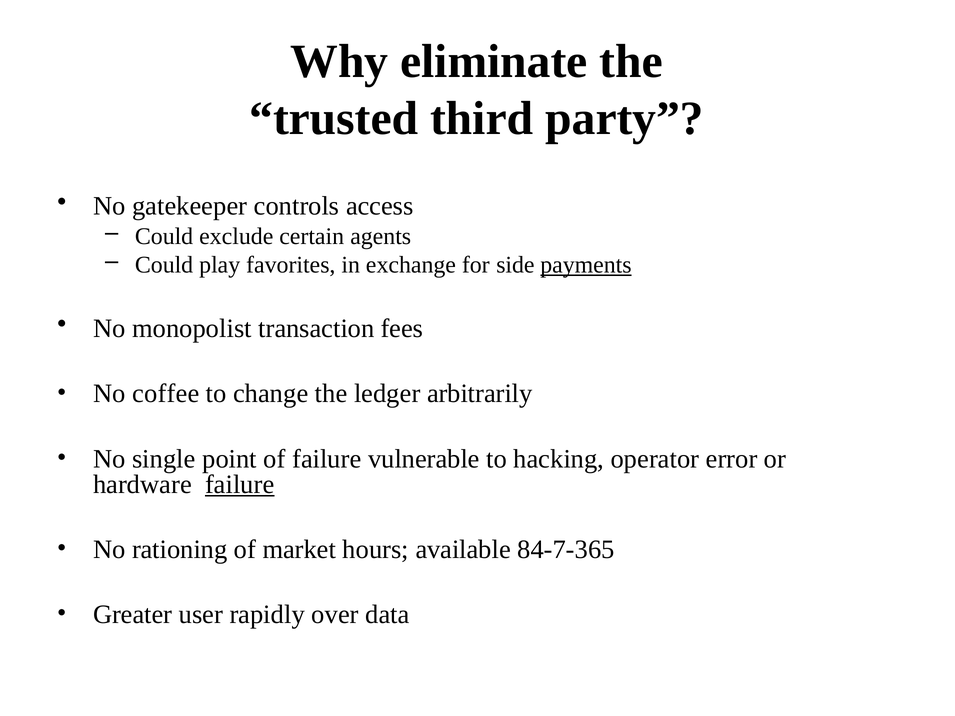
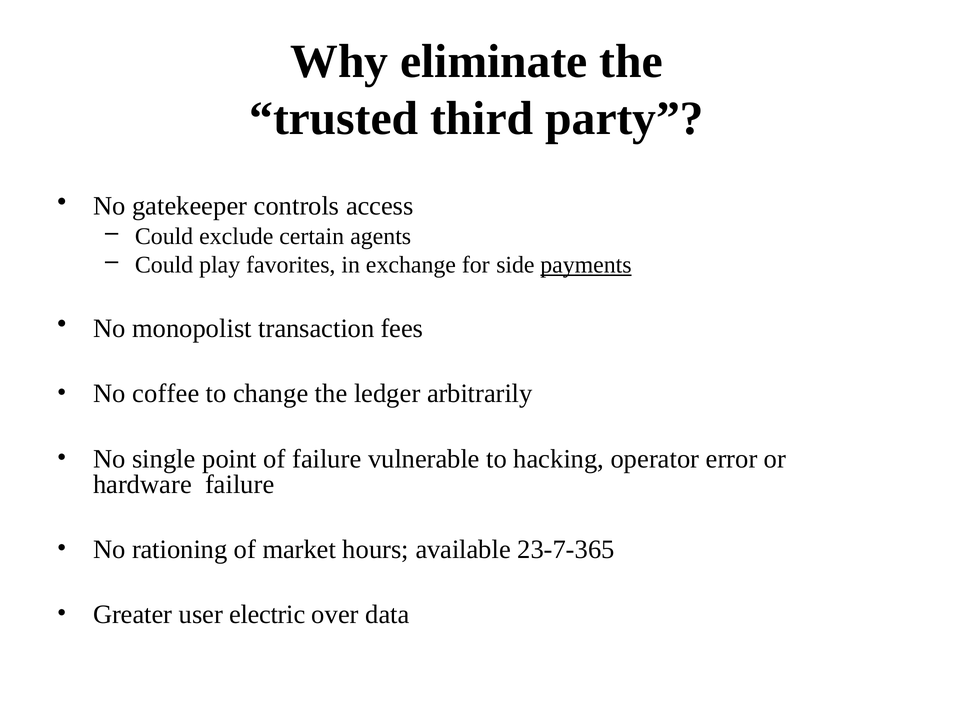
failure underline: present -> none (240, 485)
84-7-365: 84-7-365 -> 23-7-365 (566, 550)
rapidly: rapidly -> electric (267, 615)
